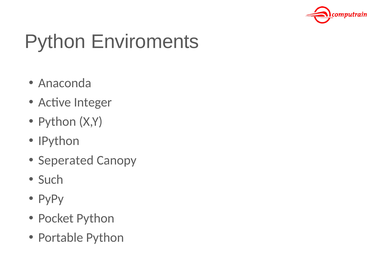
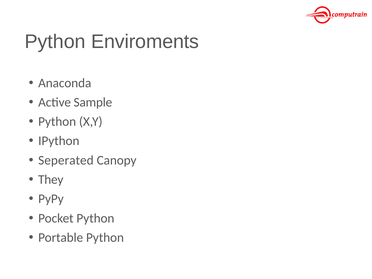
Integer: Integer -> Sample (93, 102)
Such: Such -> They (51, 180)
